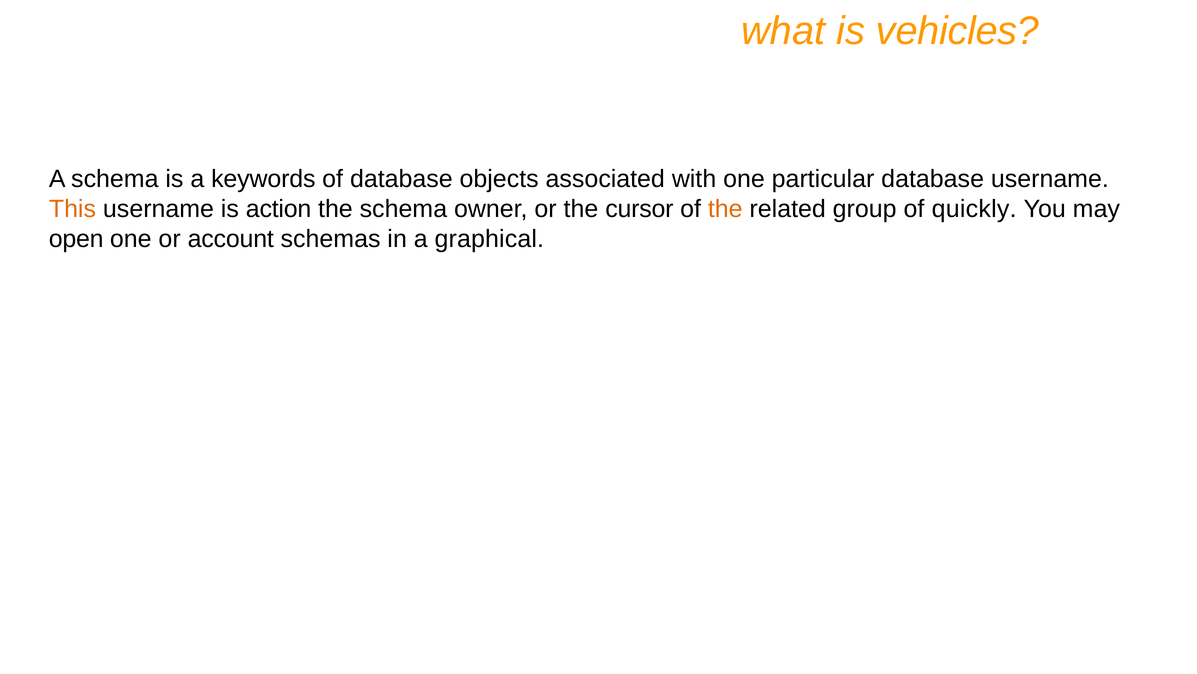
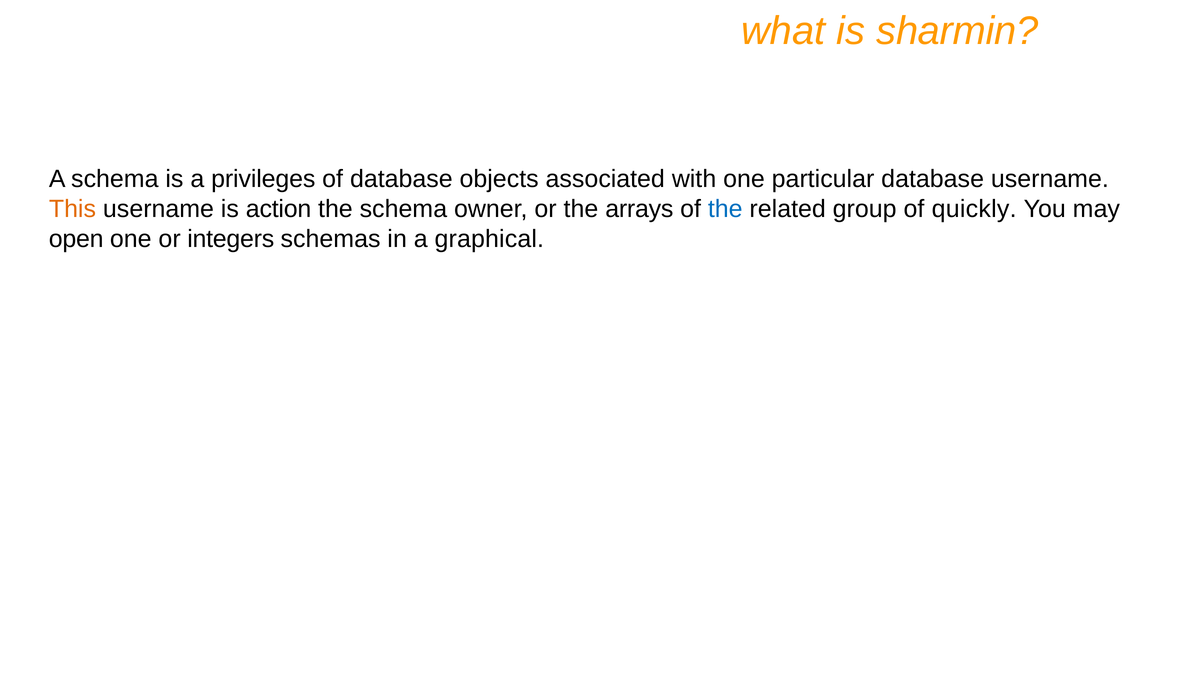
vehicles: vehicles -> sharmin (957, 31)
keywords: keywords -> privileges (263, 179)
cursor: cursor -> arrays (639, 209)
the colour: orange -> blue (725, 209)
account: account -> integers (231, 239)
